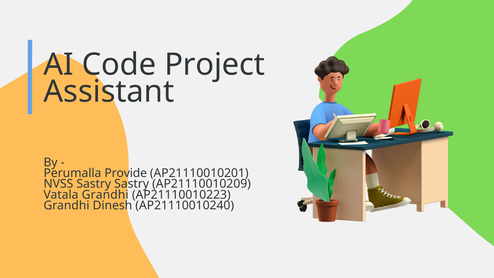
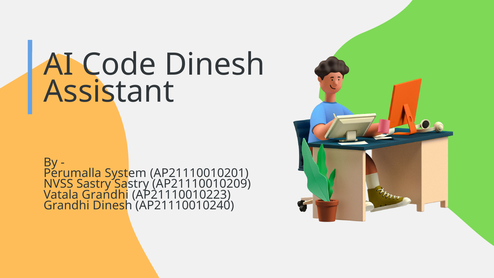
Code Project: Project -> Dinesh (215, 65)
Provide: Provide -> System (126, 173)
